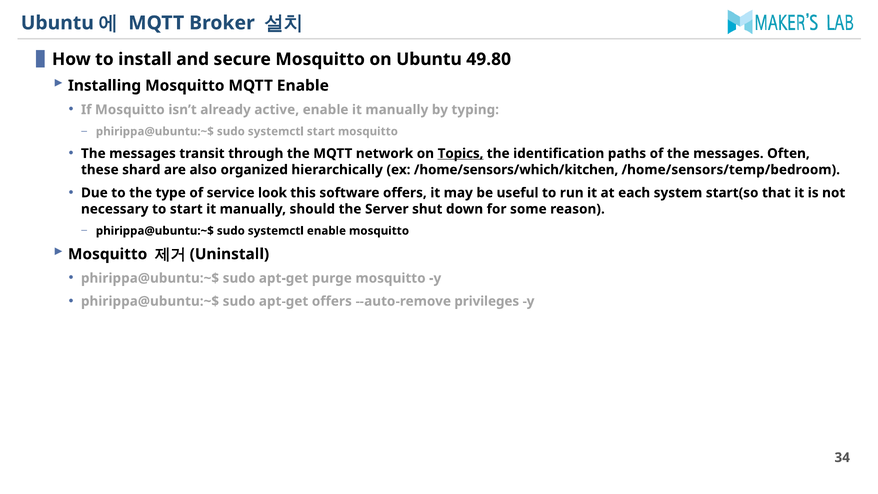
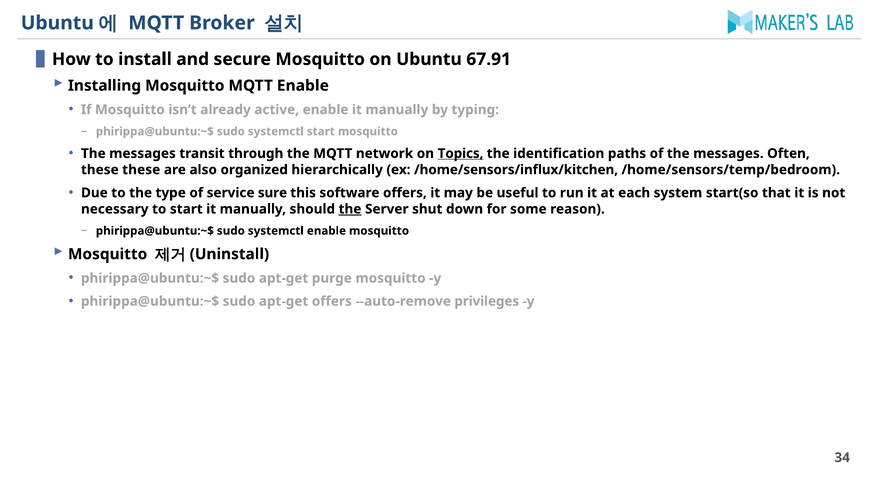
49.80: 49.80 -> 67.91 (489, 59)
these shard: shard -> these (141, 170)
/home/sensors/which/kitchen: /home/sensors/which/kitchen -> /home/sensors/influx/kitchen (516, 170)
look: look -> sure (272, 193)
the underline: none -> present (350, 209)
